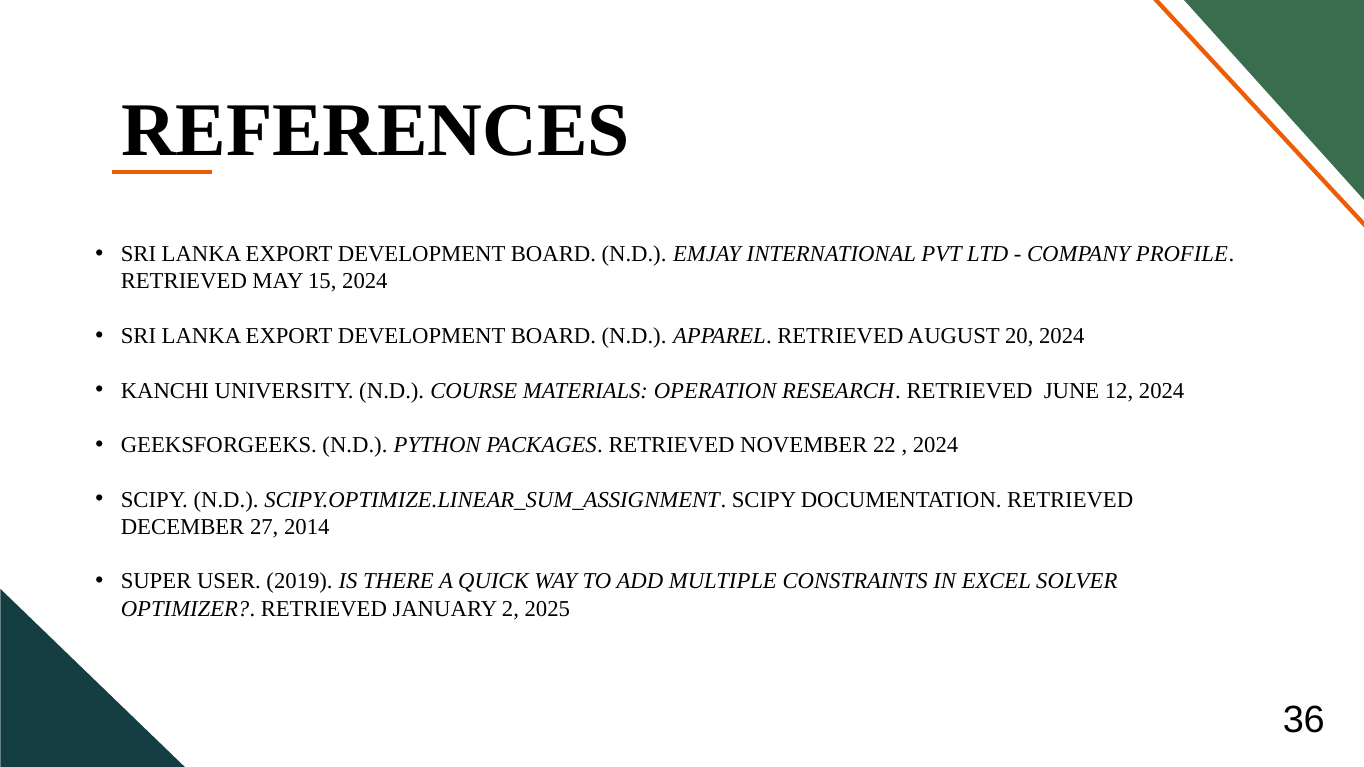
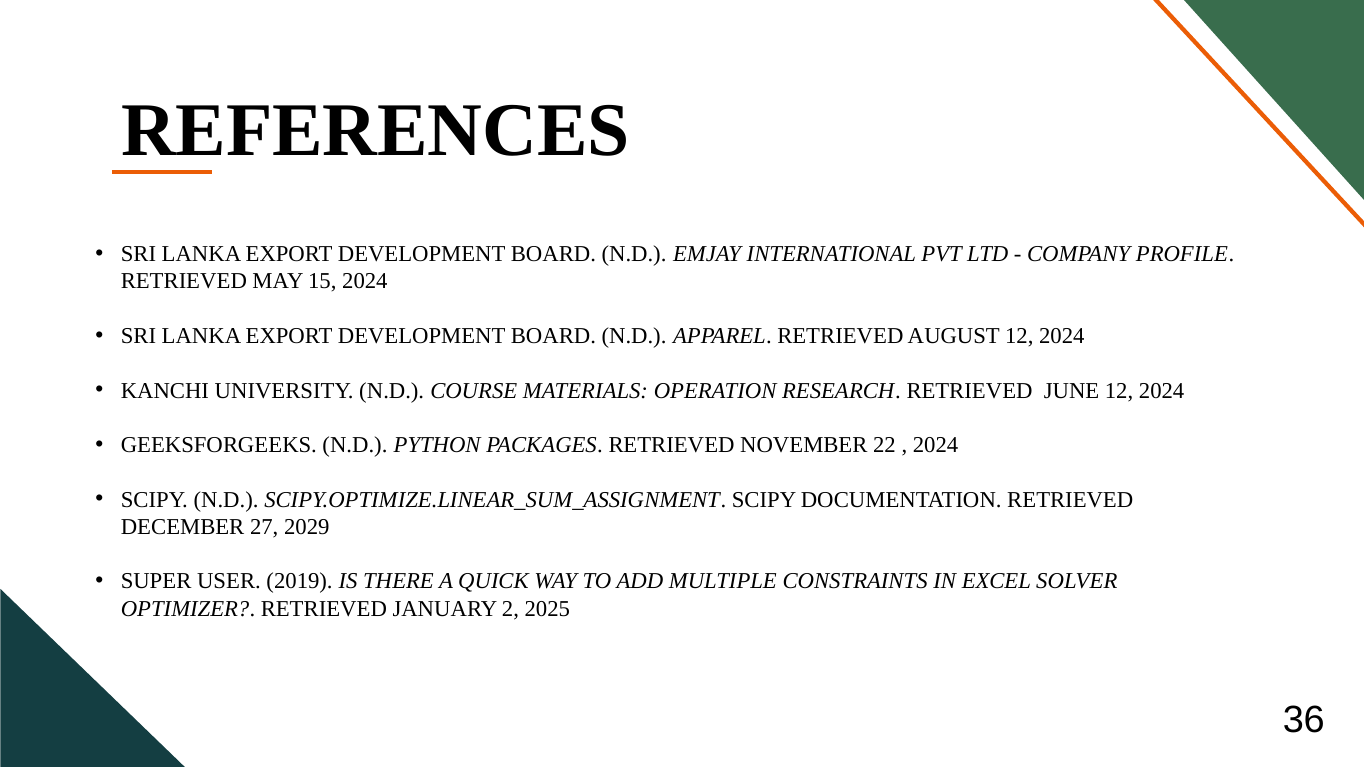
AUGUST 20: 20 -> 12 (1019, 336)
2014: 2014 -> 2029 (307, 527)
